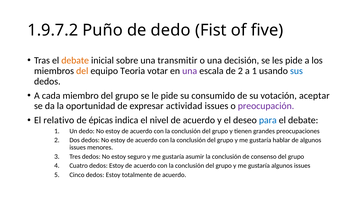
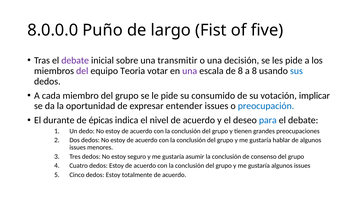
1.9.7.2: 1.9.7.2 -> 8.0.0.0 (53, 30)
de dedo: dedo -> largo (171, 30)
debate colour: orange -> purple (75, 60)
del colour: orange -> purple (82, 71)
de 2: 2 -> 8 (240, 71)
a 1: 1 -> 8 (254, 71)
aceptar: aceptar -> implicar (314, 96)
actividad: actividad -> entender (184, 106)
preocupación colour: purple -> blue (266, 106)
relativo: relativo -> durante (59, 120)
